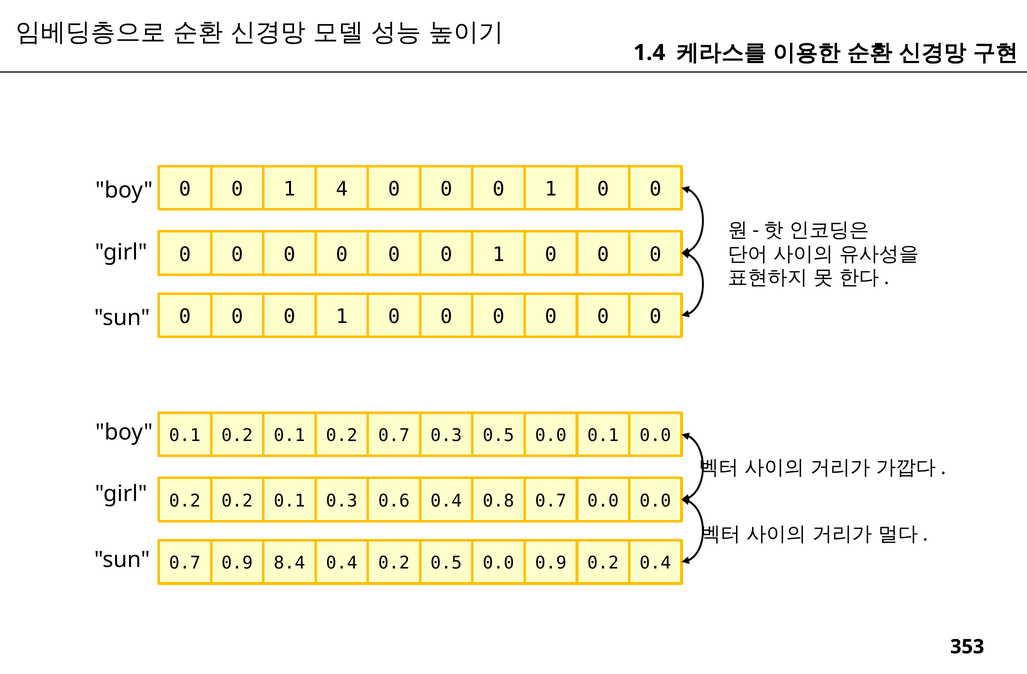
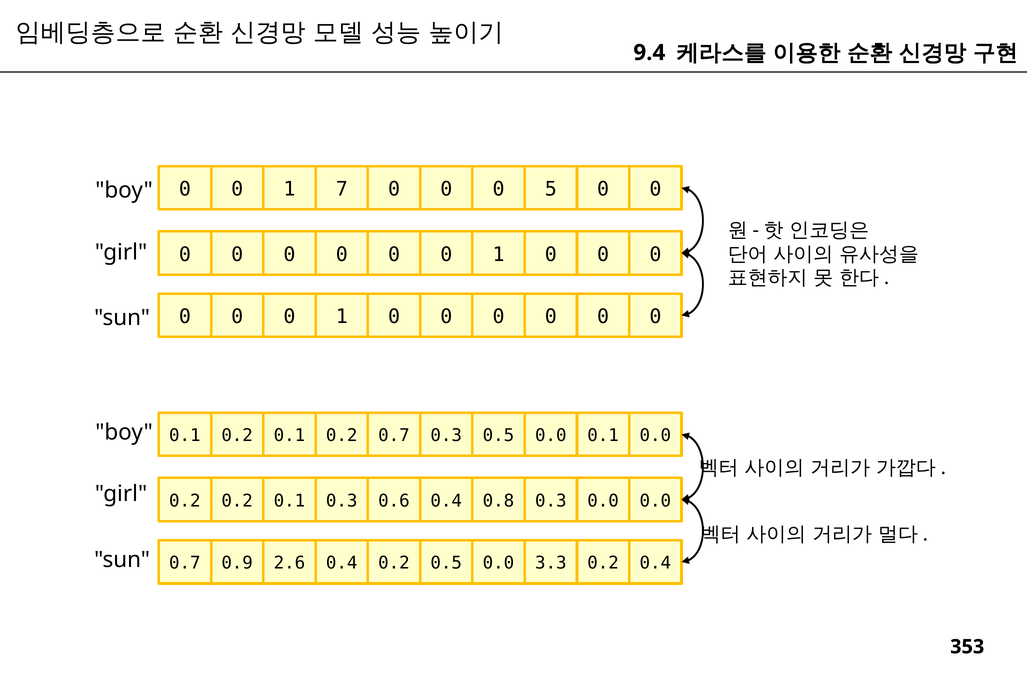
1.4: 1.4 -> 9.4 (649, 53)
4: 4 -> 7 (342, 189)
1: 1 -> 5 (551, 189)
0.8 0.7: 0.7 -> 0.3 (551, 501)
8.4: 8.4 -> 2.6 (289, 564)
0.0 0.9: 0.9 -> 3.3 (551, 564)
